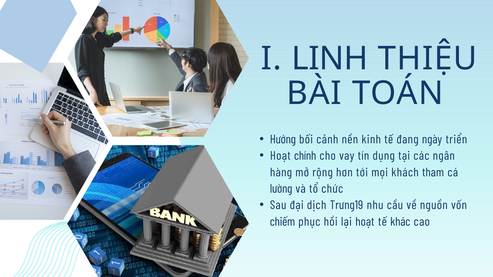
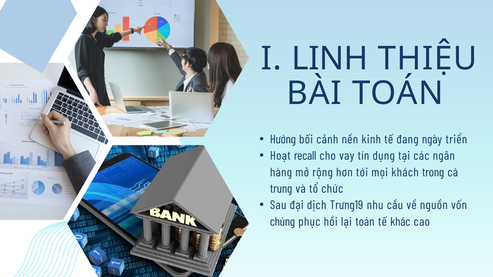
chính: chính -> recall (305, 156)
tham: tham -> trong (433, 173)
lường: lường -> trung (281, 189)
chiếm: chiếm -> chúng (282, 222)
lại hoạt: hoạt -> toán (365, 222)
